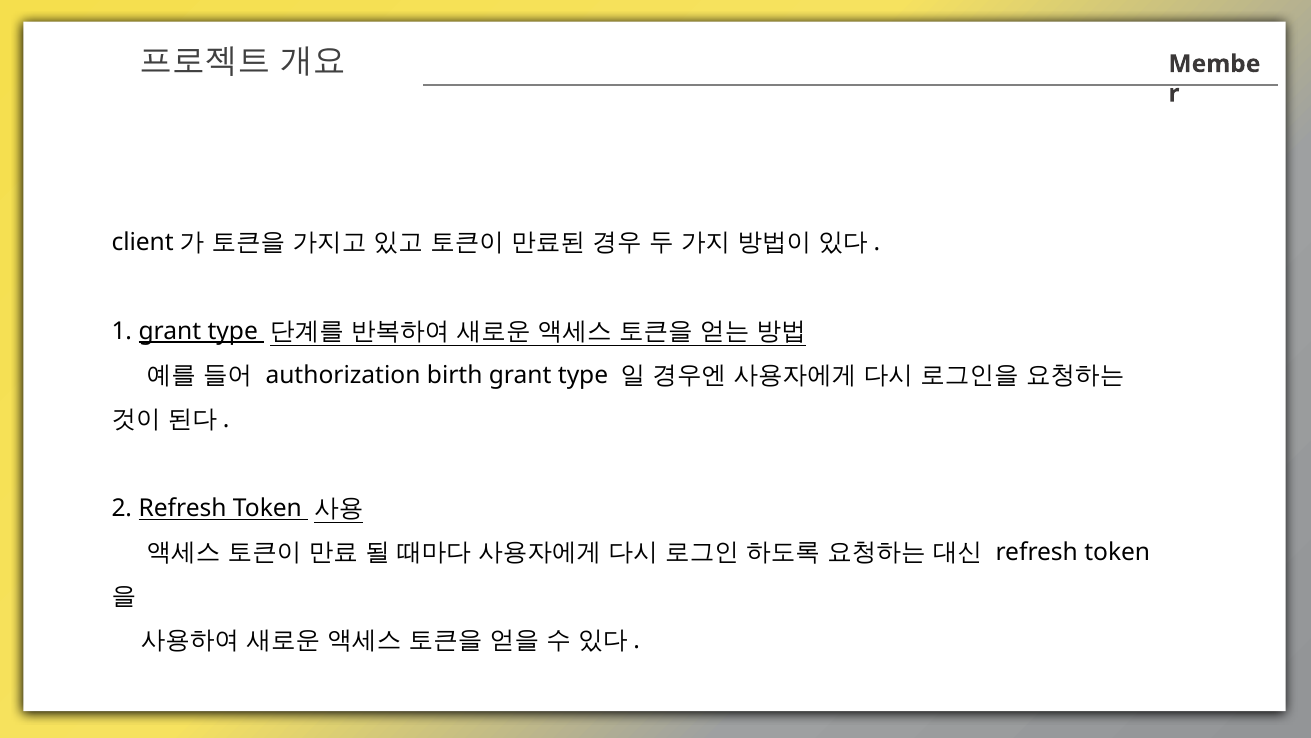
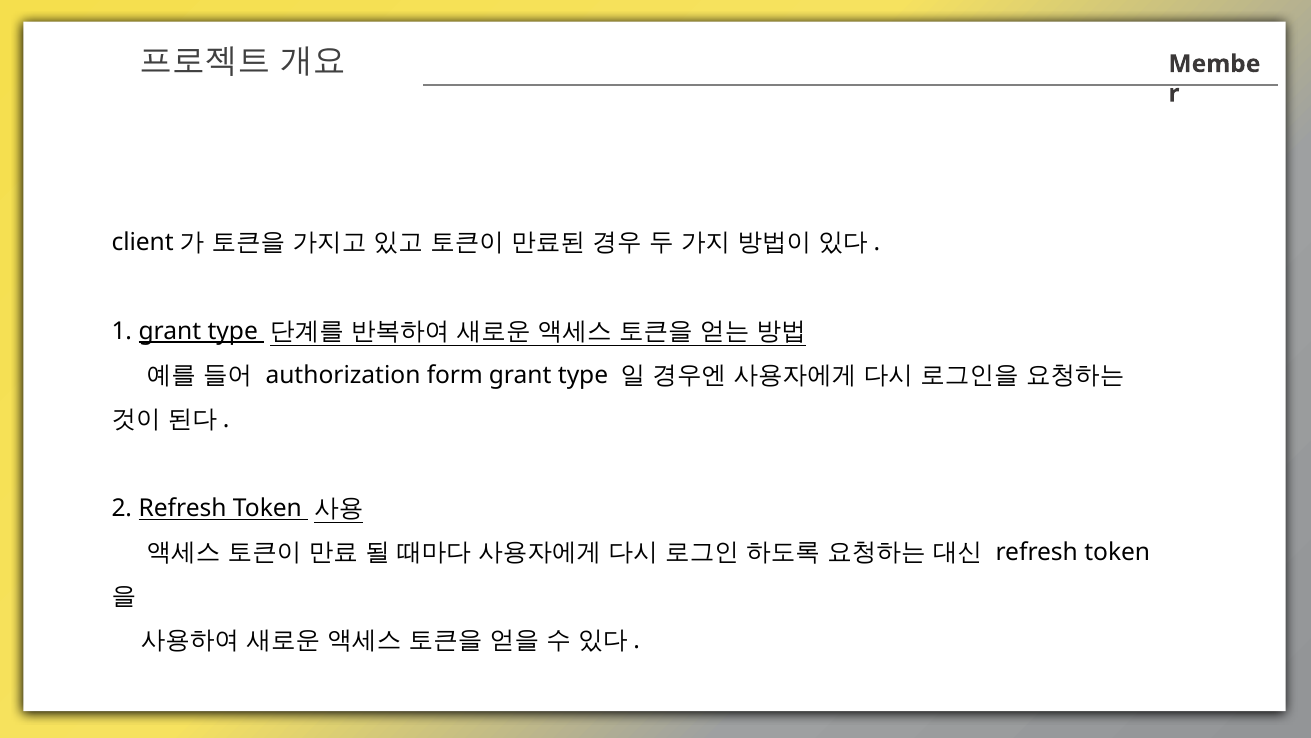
birth: birth -> form (455, 375)
